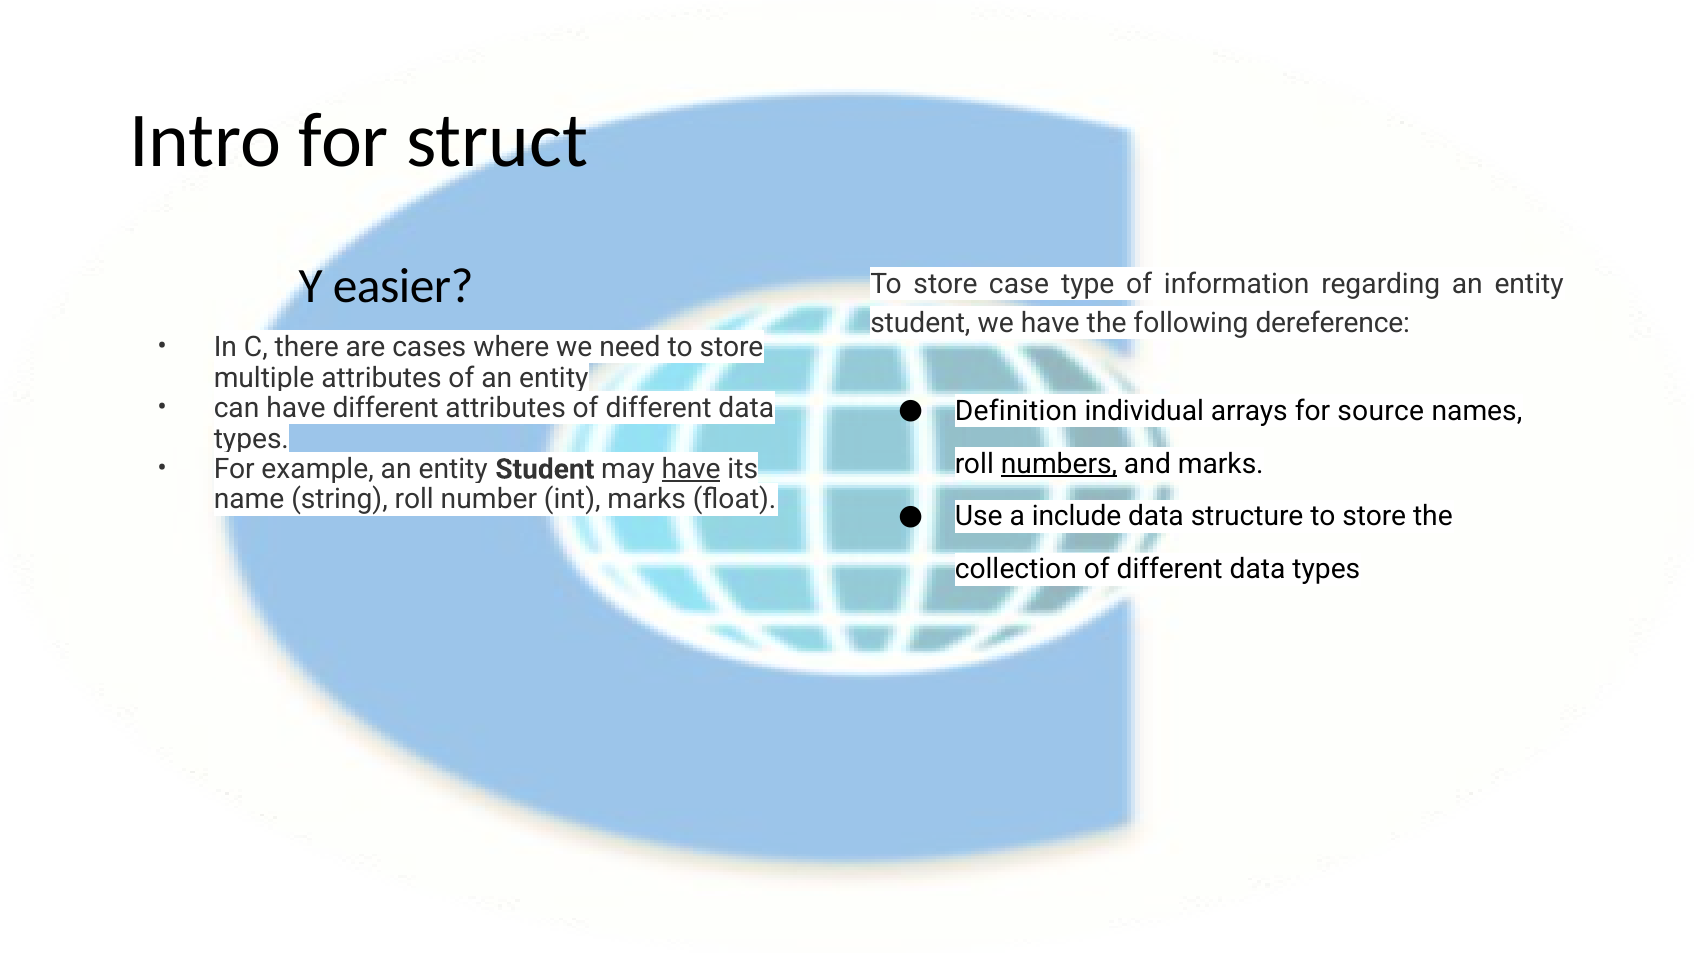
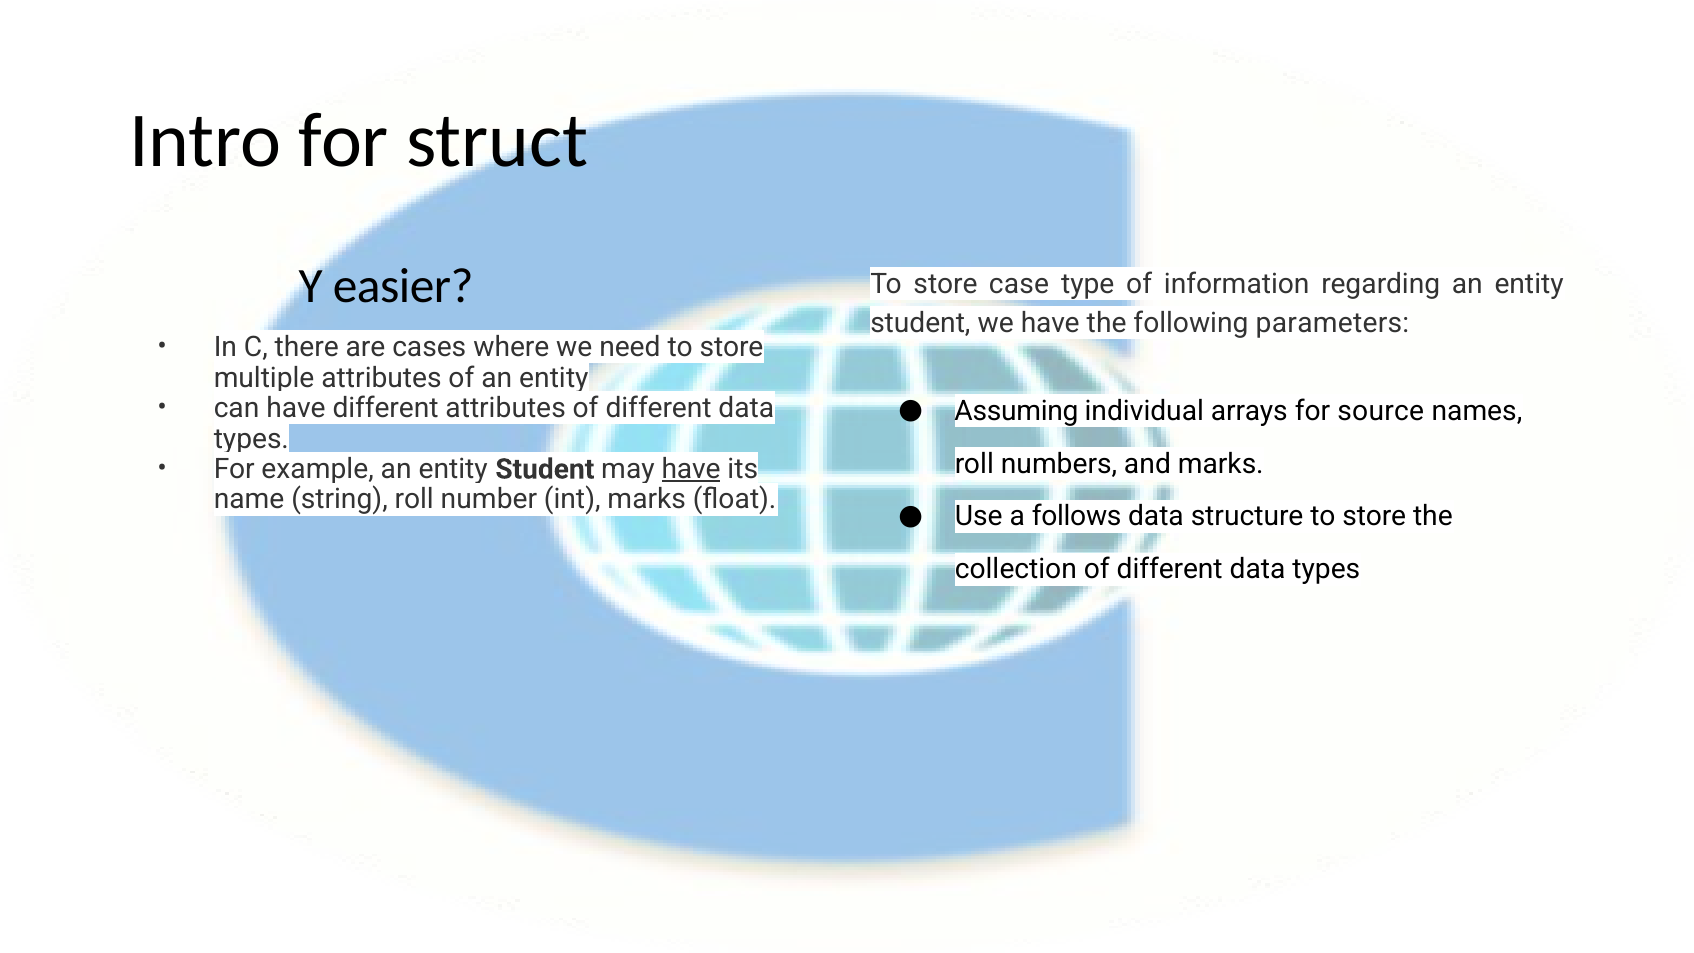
dereference: dereference -> parameters (1333, 323)
Definition: Definition -> Assuming (1017, 411)
numbers underline: present -> none (1059, 464)
include: include -> follows (1077, 517)
